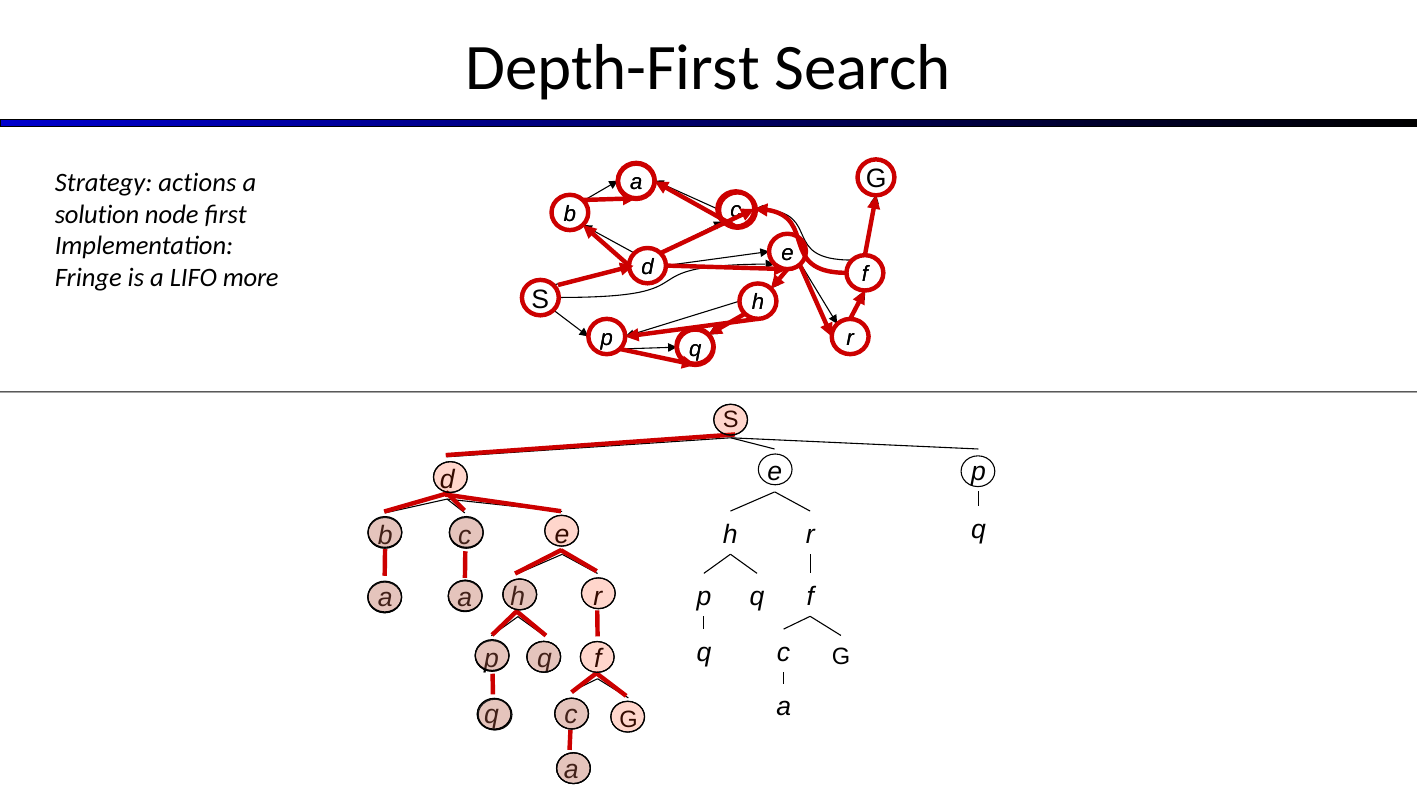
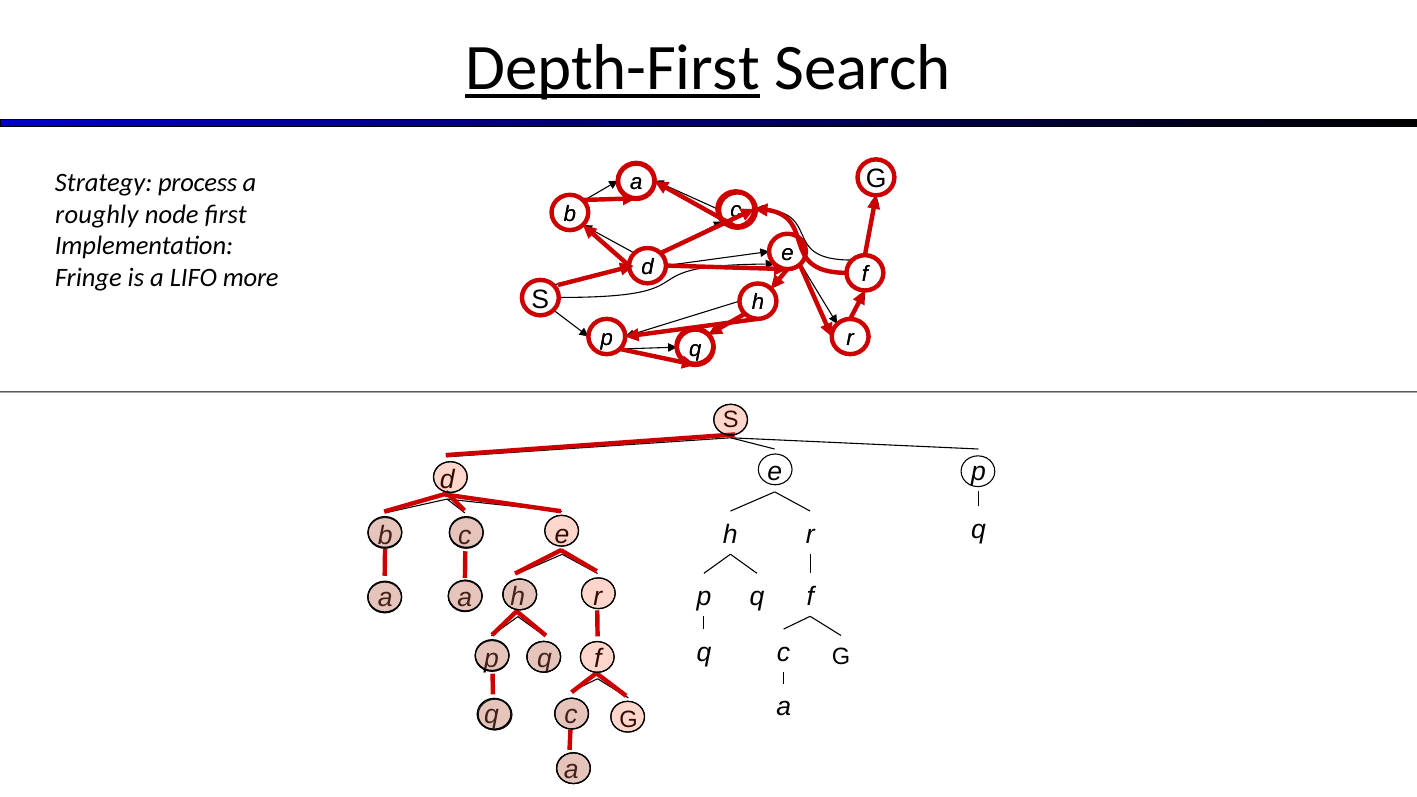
Depth-First underline: none -> present (613, 68)
actions: actions -> process (198, 182)
solution: solution -> roughly (97, 214)
